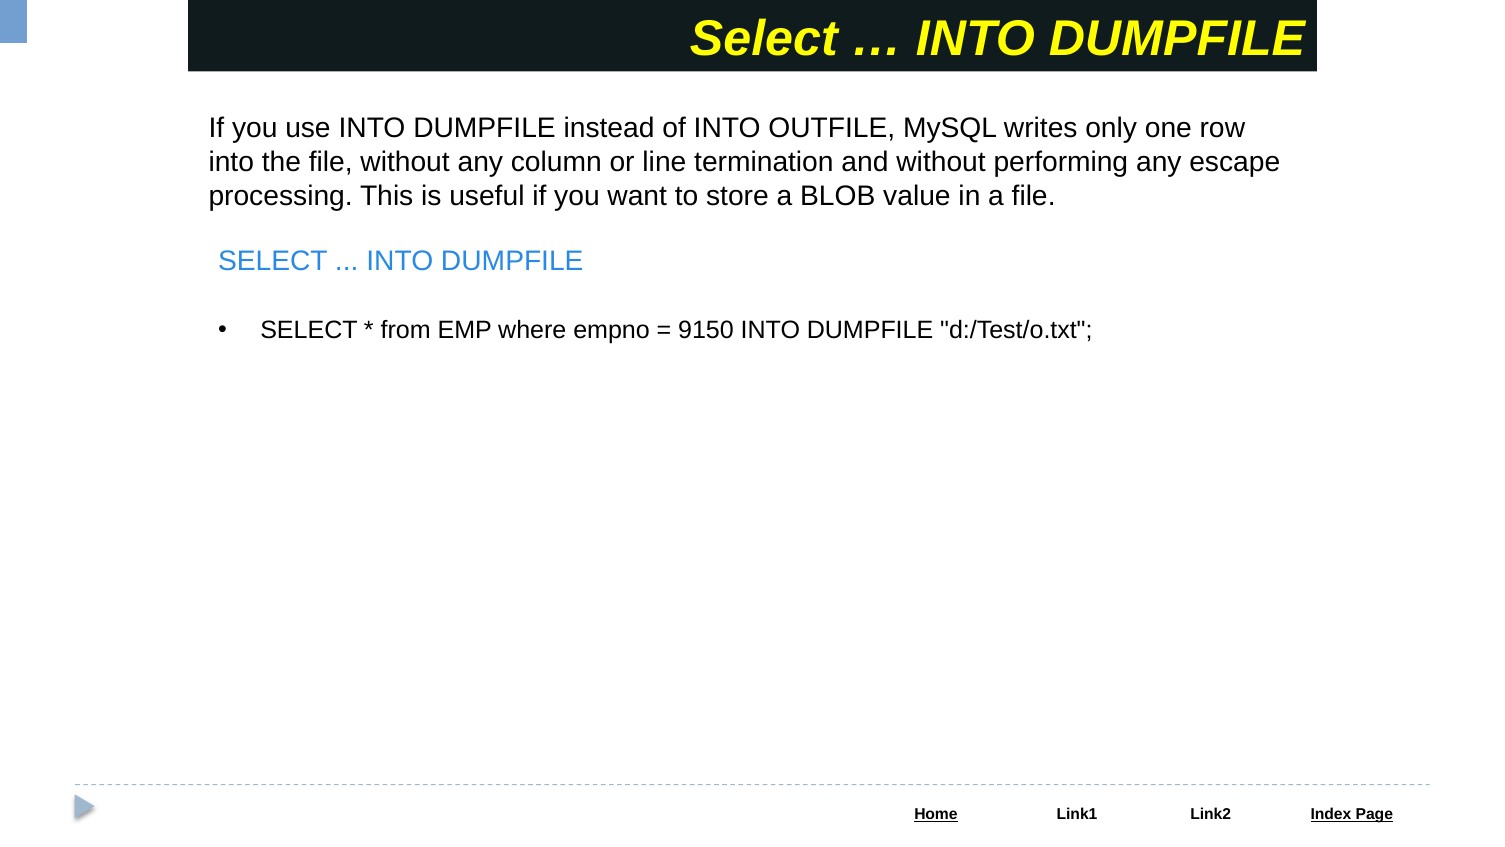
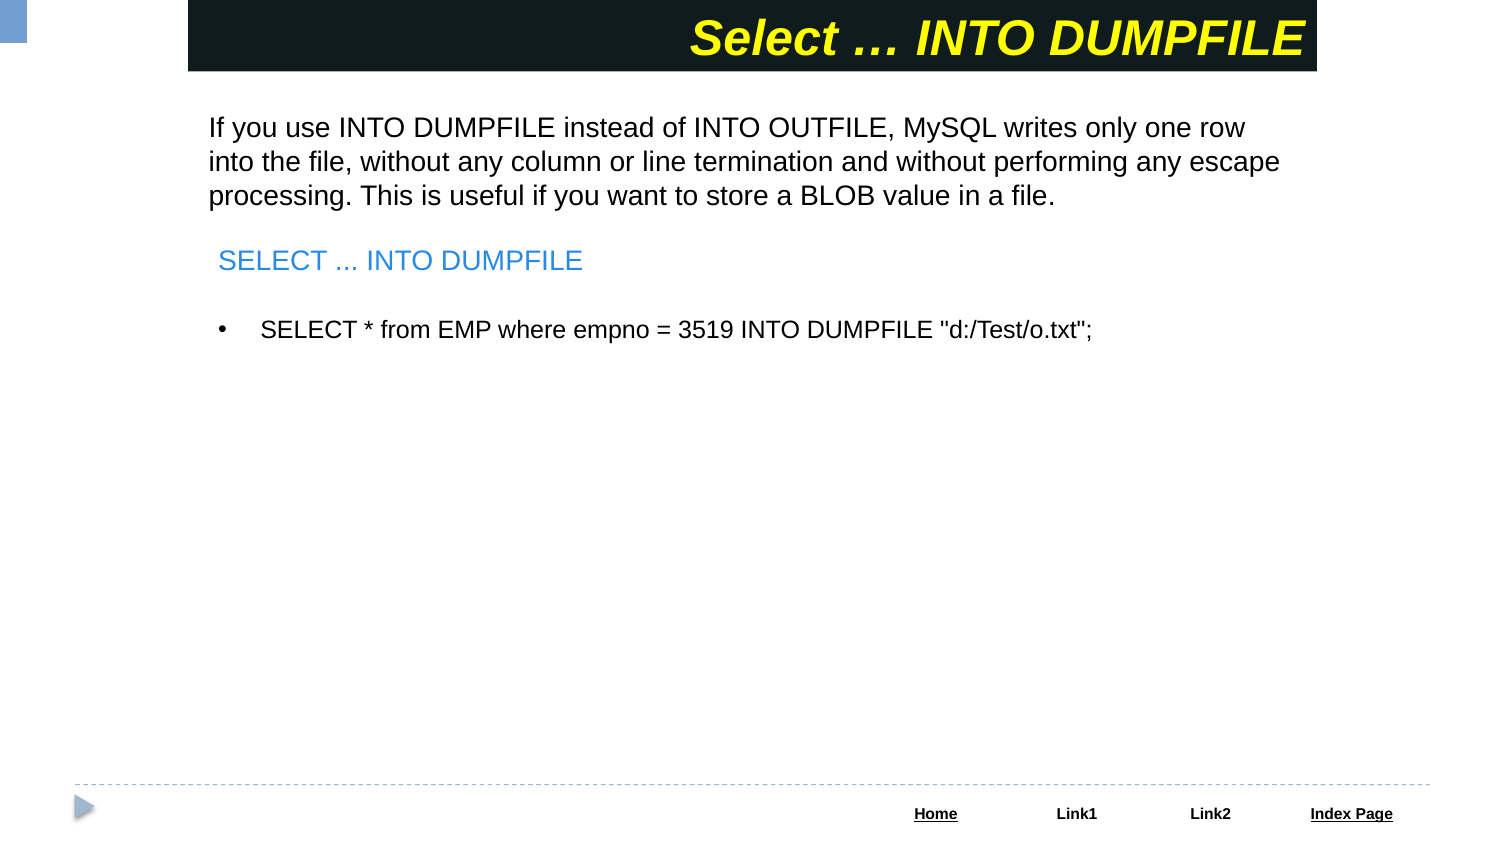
9150: 9150 -> 3519 (706, 330)
